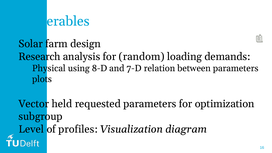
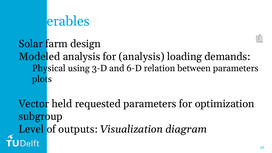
Research: Research -> Modeled (39, 57)
for random: random -> analysis (142, 57)
8-D: 8-D -> 3-D (99, 68)
7-D: 7-D -> 6-D (134, 68)
profiles: profiles -> outputs (78, 129)
